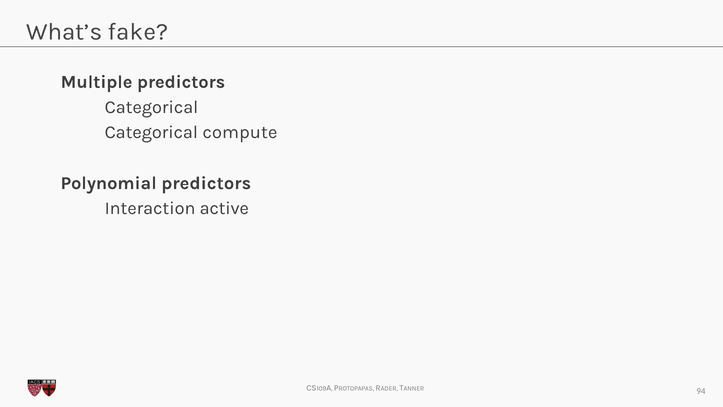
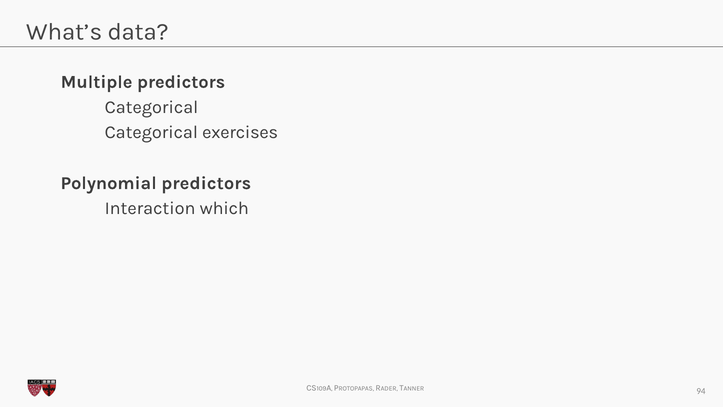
fake: fake -> data (138, 32)
compute: compute -> exercises (240, 132)
active: active -> which (224, 208)
